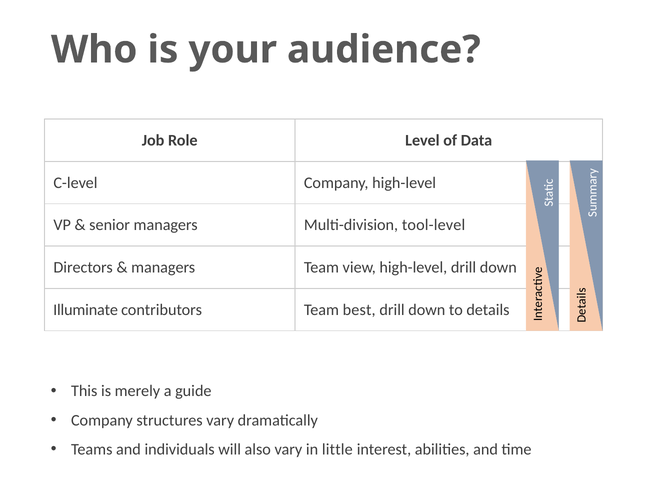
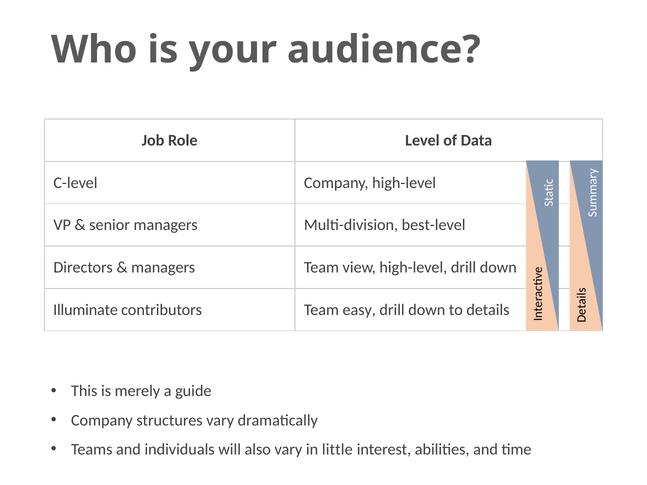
tool-level: tool-level -> best-level (434, 225)
best: best -> easy (359, 310)
